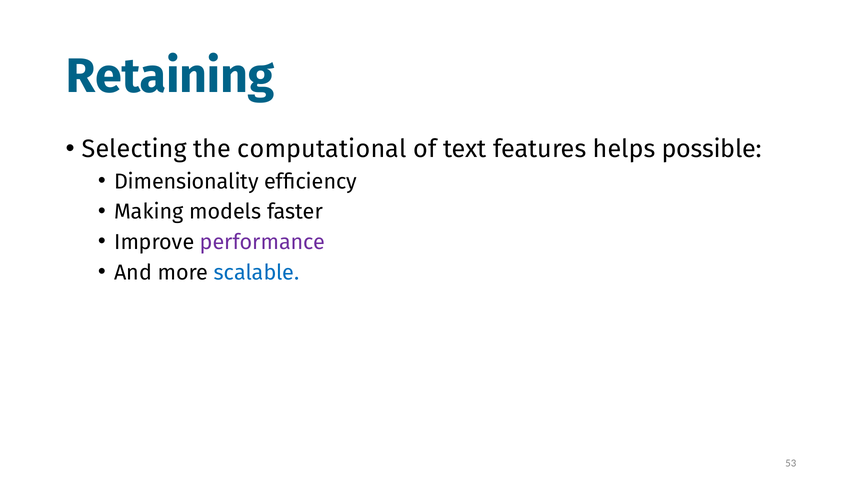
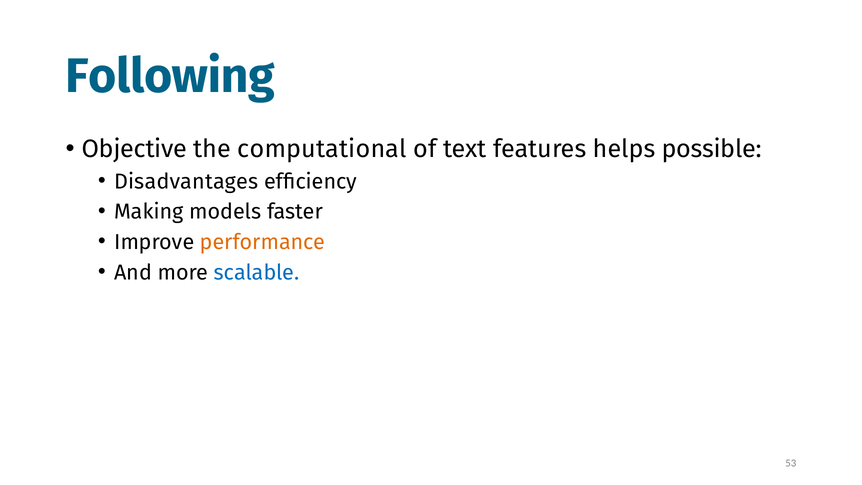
Retaining: Retaining -> Following (170, 76)
Selecting: Selecting -> Objective (134, 149)
Dimensionality: Dimensionality -> Disadvantages (186, 181)
performance colour: purple -> orange (263, 242)
